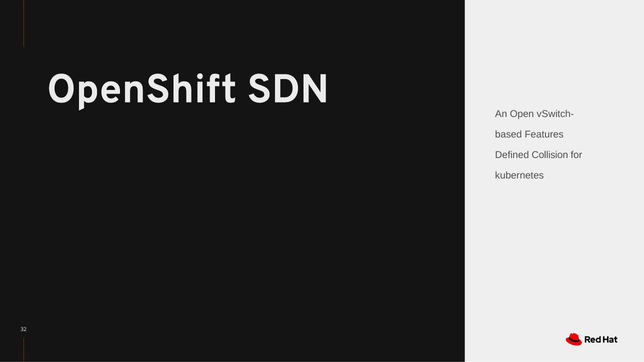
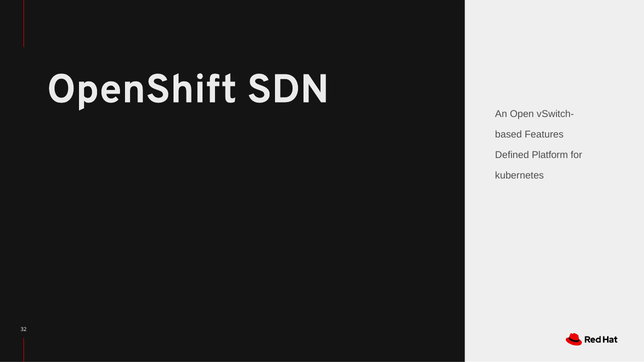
Collision: Collision -> Platform (550, 155)
